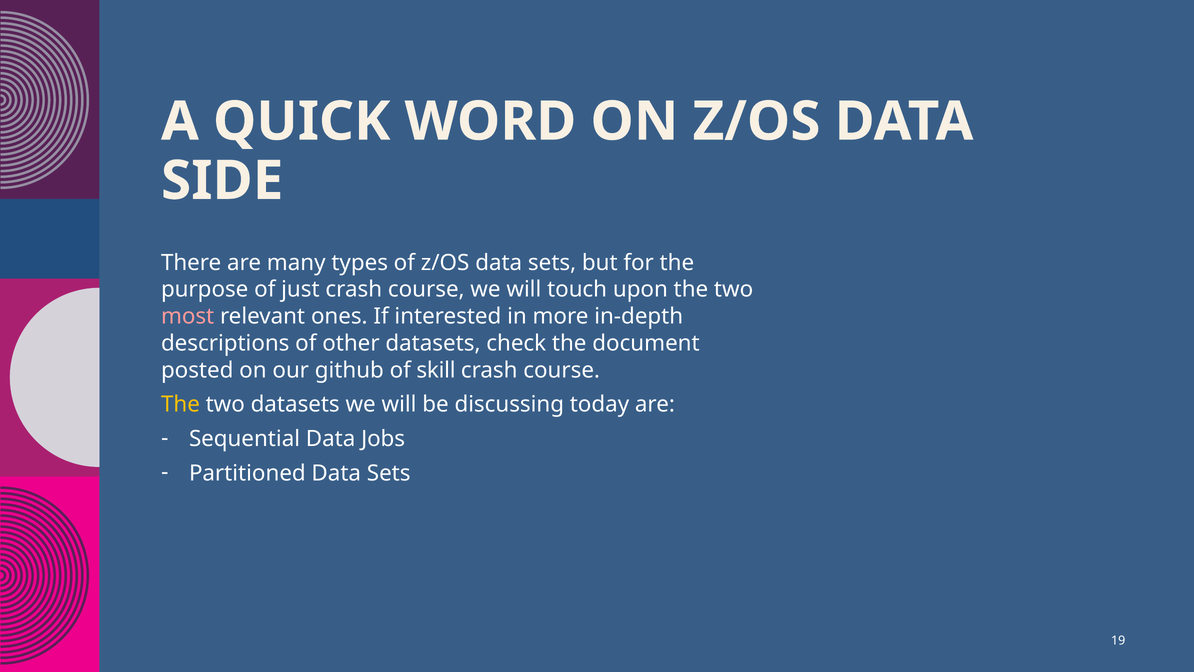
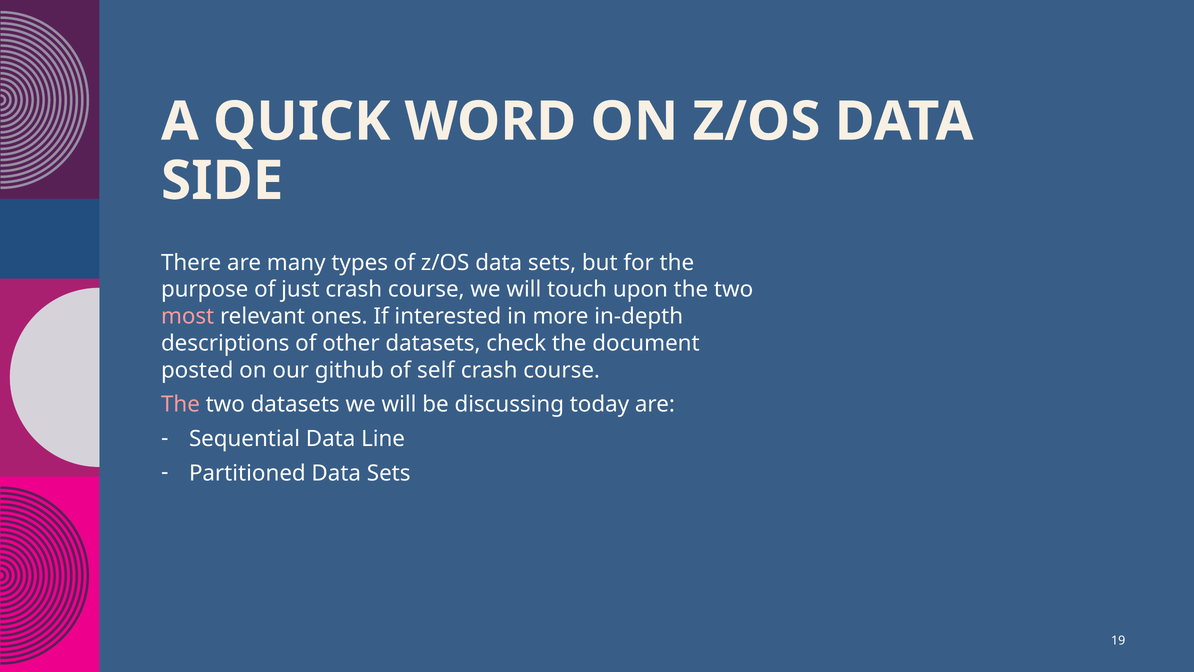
skill: skill -> self (436, 370)
The colour: yellow -> pink (180, 404)
Jobs: Jobs -> Line (383, 439)
